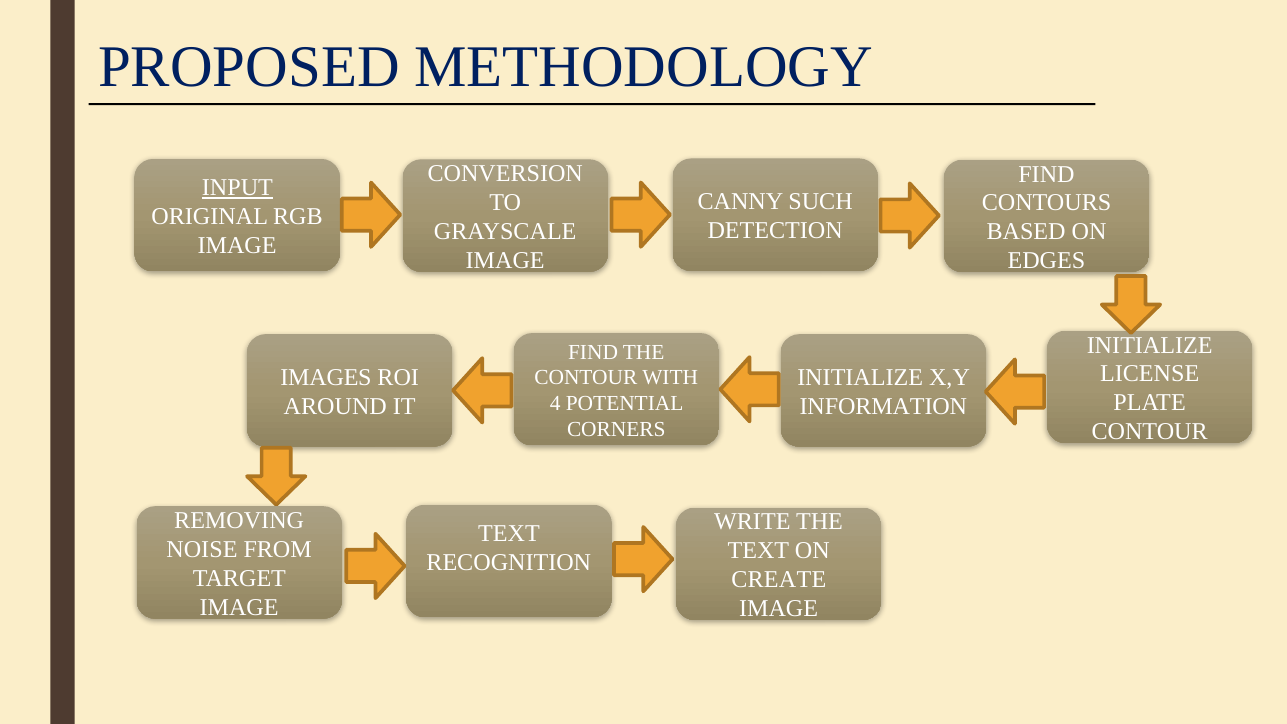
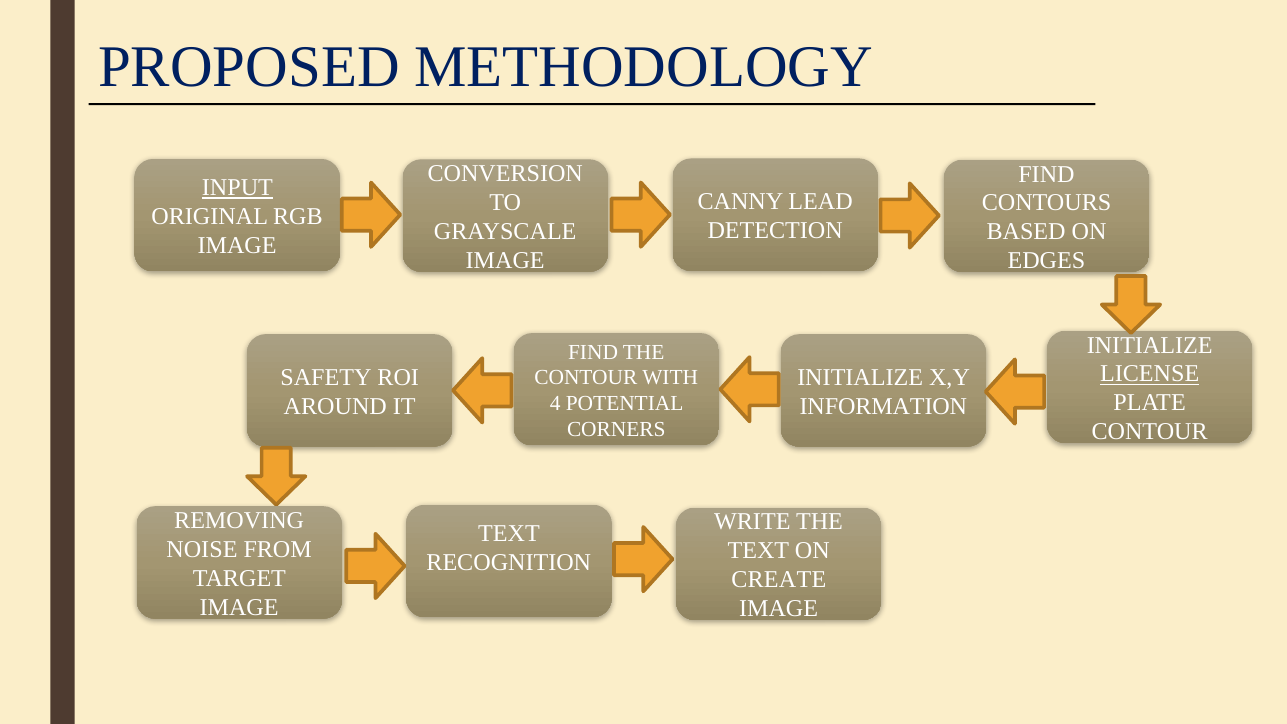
SUCH: SUCH -> LEAD (821, 202)
LICENSE underline: none -> present (1150, 374)
IMAGES: IMAGES -> SAFETY (326, 377)
